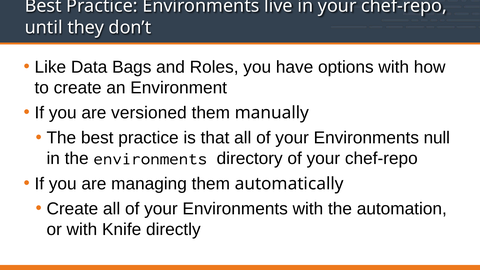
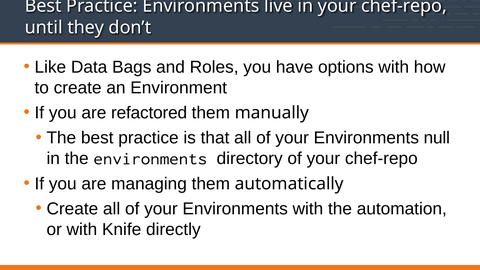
versioned: versioned -> refactored (149, 113)
